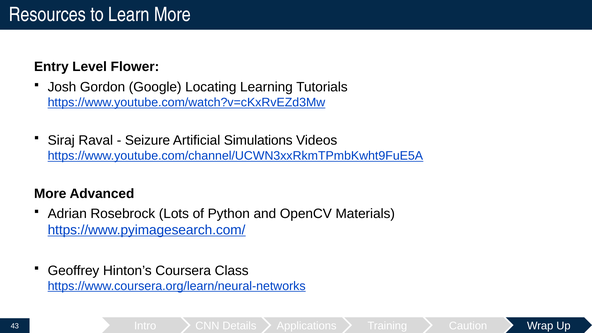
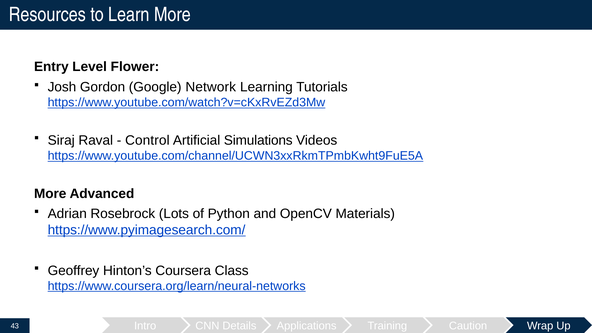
Locating: Locating -> Network (211, 87)
Seizure: Seizure -> Control (147, 140)
